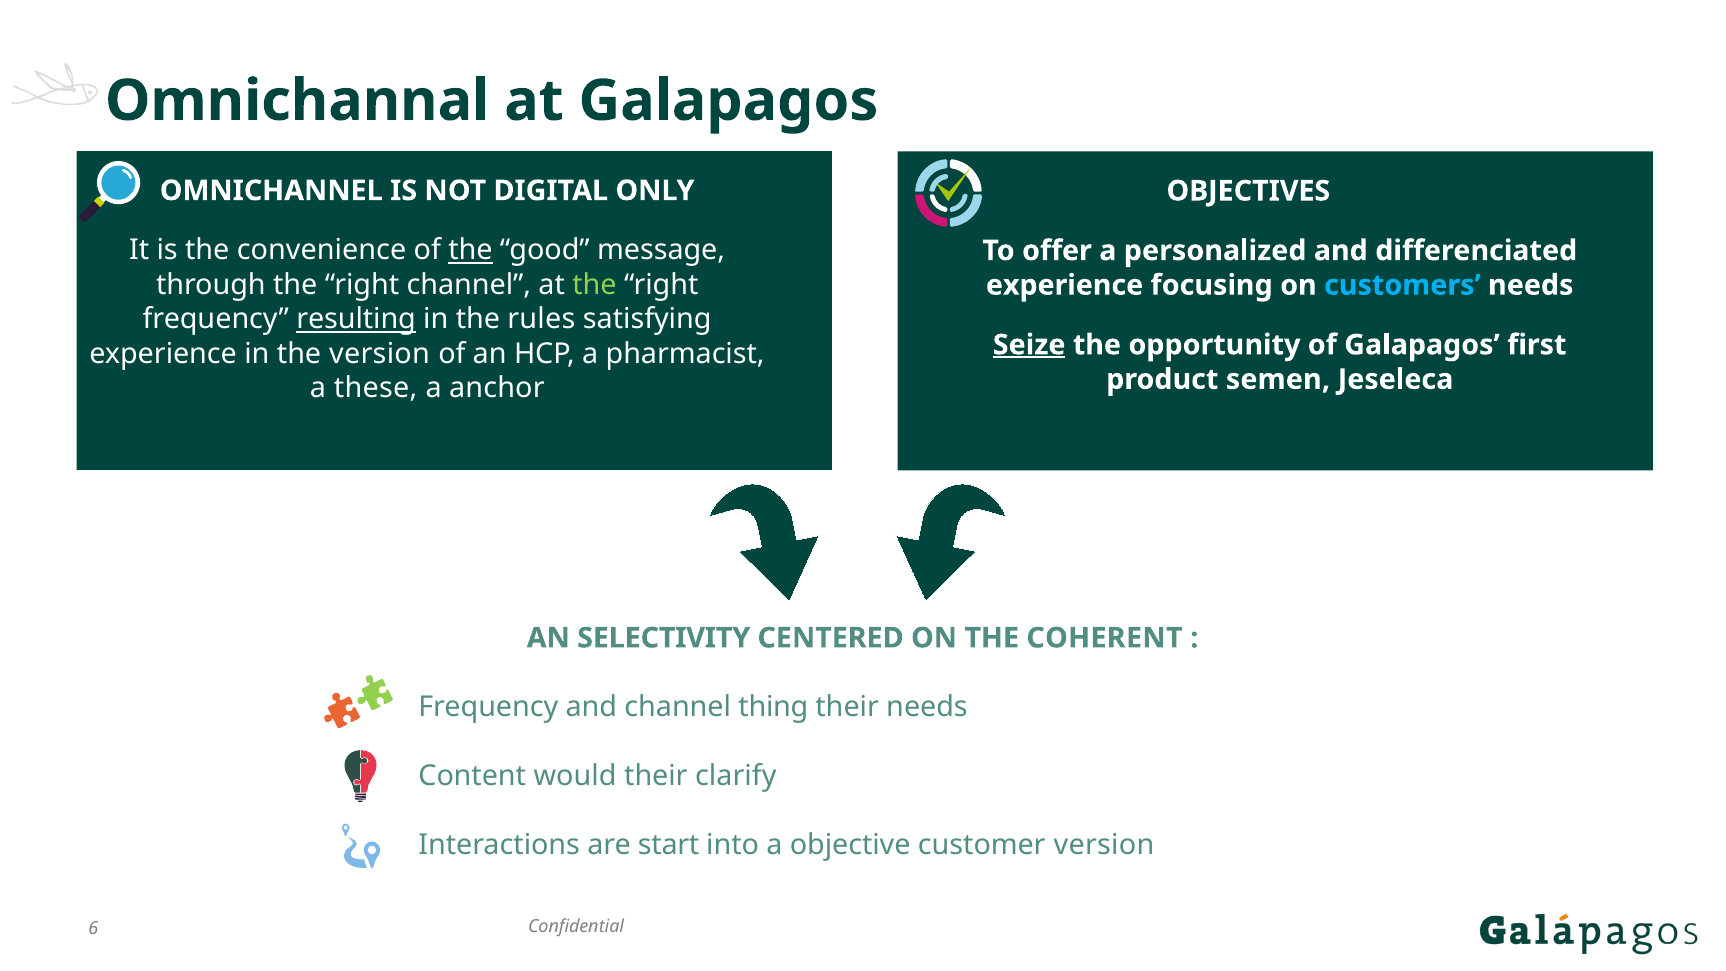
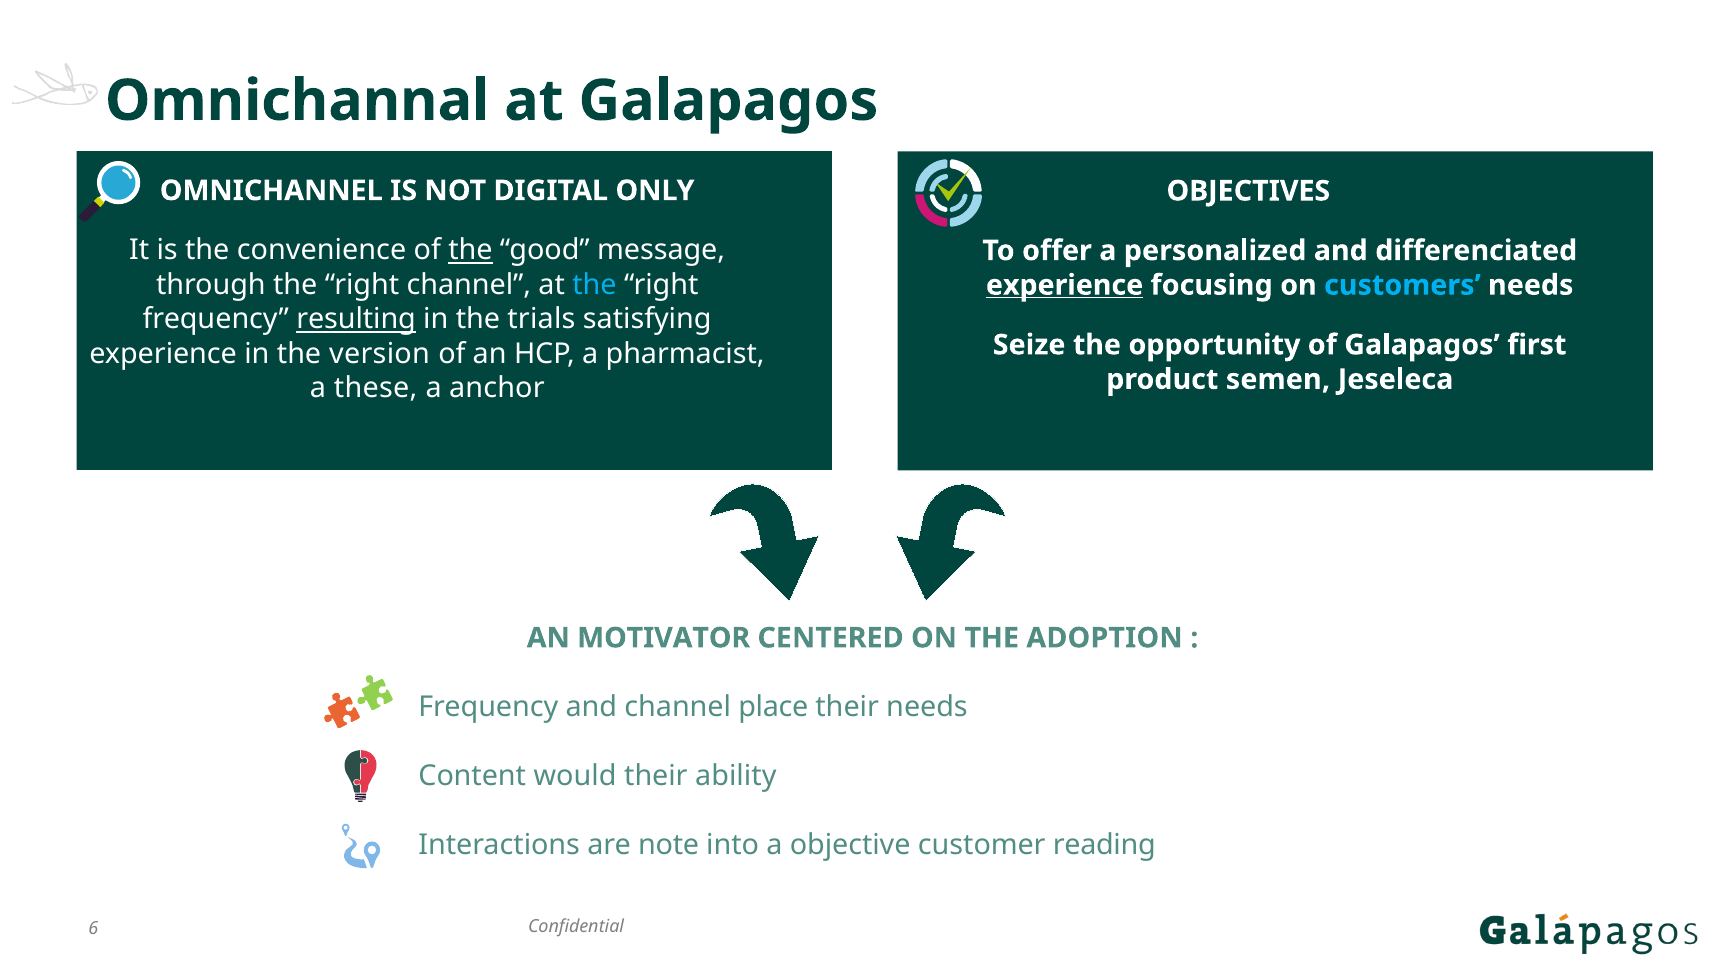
the colour: light green -> light blue (594, 285)
experience underline: none -> present (1065, 285)
rules: rules -> trials (541, 319)
Seize underline: present -> none (1029, 345)
SELECTIVITY: SELECTIVITY -> MOTIVATOR (664, 638)
COHERENT: COHERENT -> ADOPTION (1105, 638)
thing: thing -> place (773, 707)
clarify: clarify -> ability (736, 776)
start: start -> note (669, 845)
customer version: version -> reading (1104, 845)
